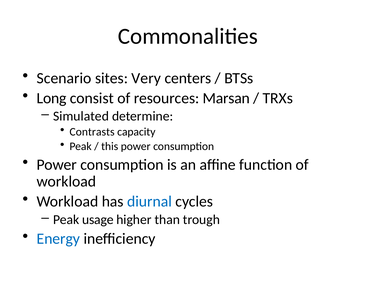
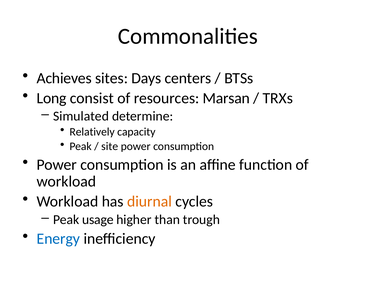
Scenario: Scenario -> Achieves (64, 78)
Very: Very -> Days (146, 78)
Contrasts: Contrasts -> Relatively (92, 132)
this: this -> site (110, 146)
diurnal colour: blue -> orange (150, 201)
